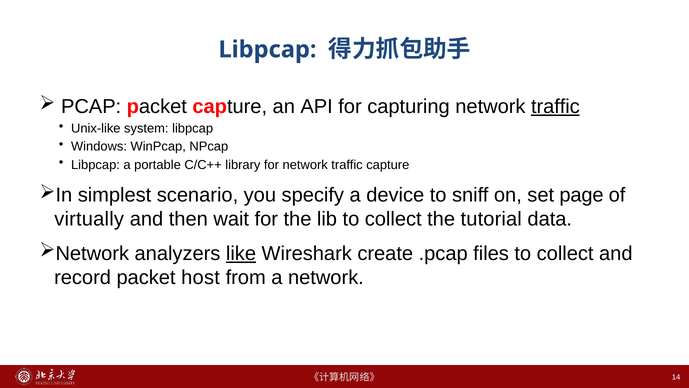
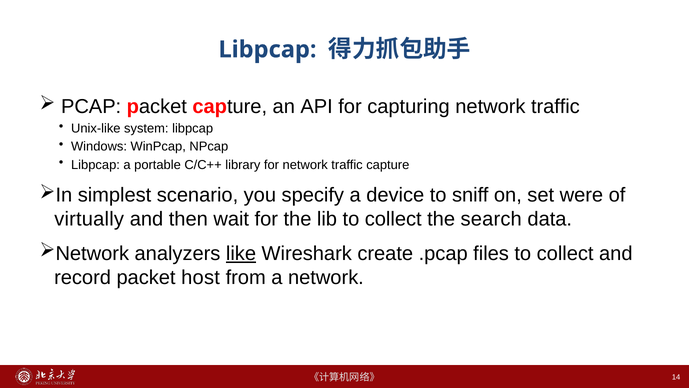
traffic underline: present -> none (555, 106)
page: page -> were (581, 195)
tutorial: tutorial -> search (491, 219)
